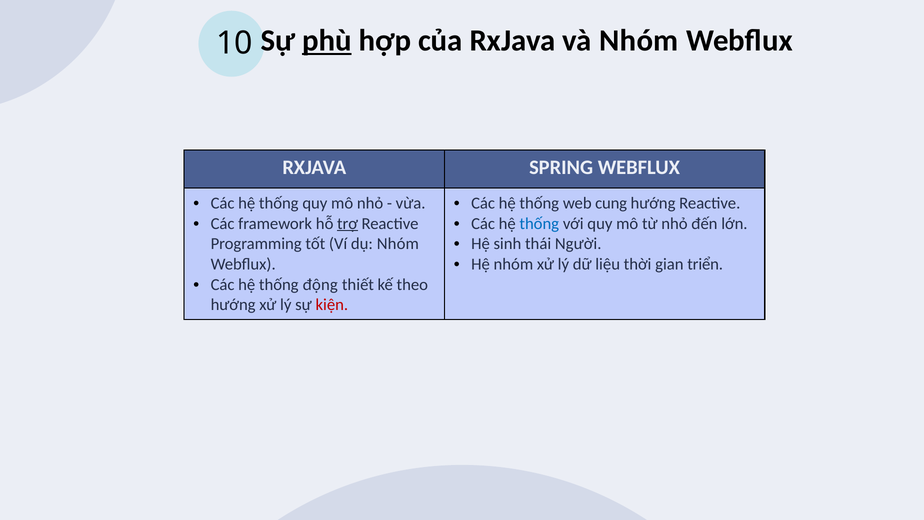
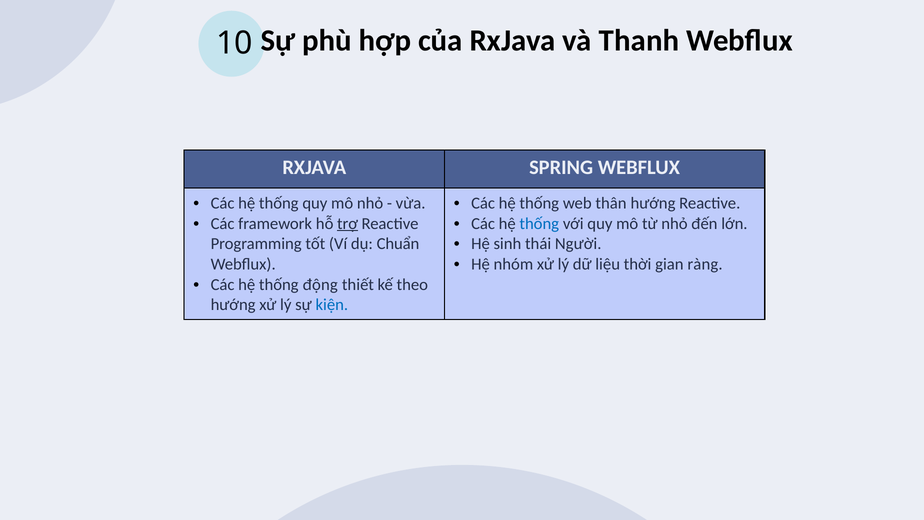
phù underline: present -> none (327, 41)
và Nhóm: Nhóm -> Thanh (639, 41)
cung: cung -> thân (611, 203)
dụ Nhóm: Nhóm -> Chuẩn (398, 244)
triển: triển -> ràng (705, 264)
kiện colour: red -> blue (332, 305)
